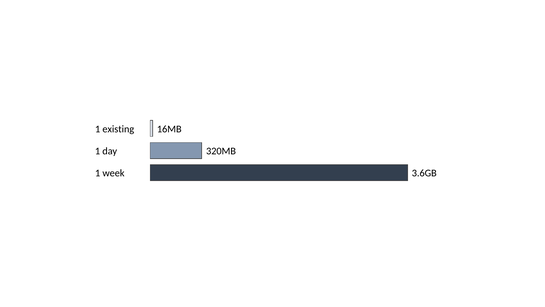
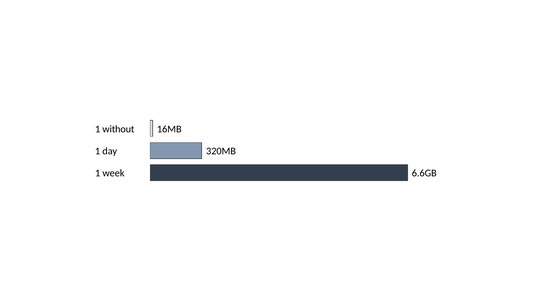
existing: existing -> without (118, 129)
3.6GB: 3.6GB -> 6.6GB (424, 173)
